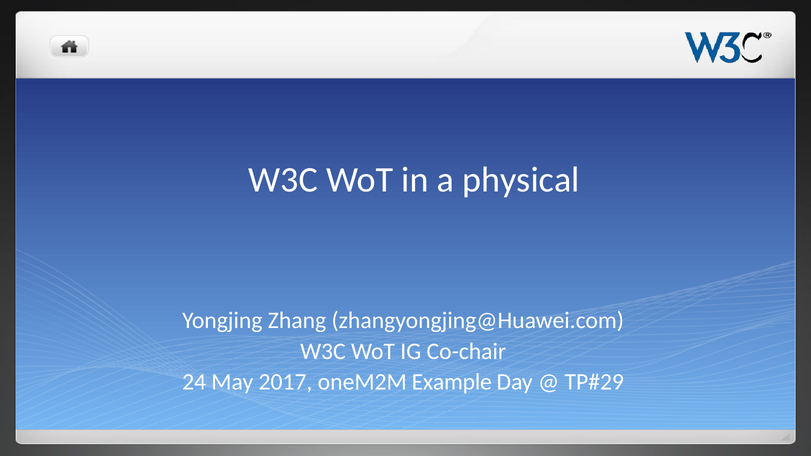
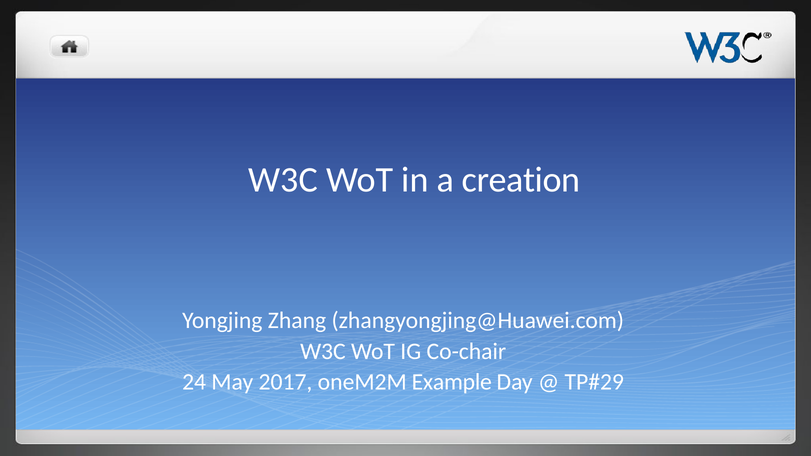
physical: physical -> creation (521, 180)
